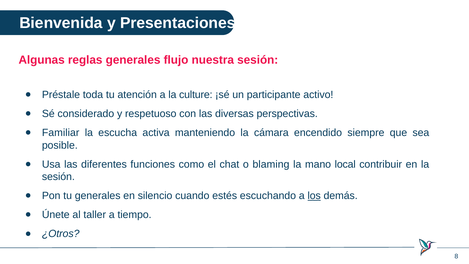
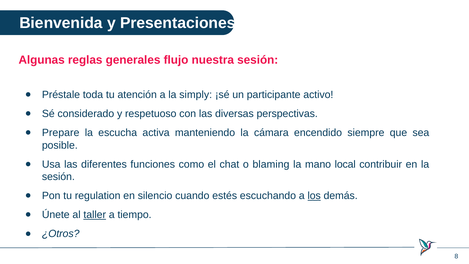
culture: culture -> simply (196, 95)
Familiar: Familiar -> Prepare (61, 133)
tu generales: generales -> regulation (98, 196)
taller underline: none -> present (95, 215)
